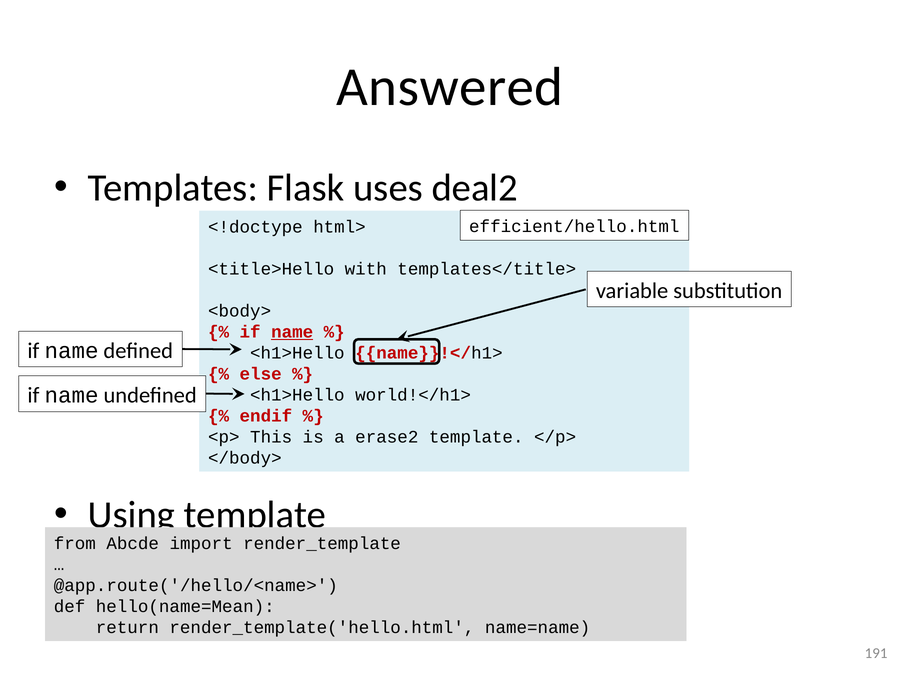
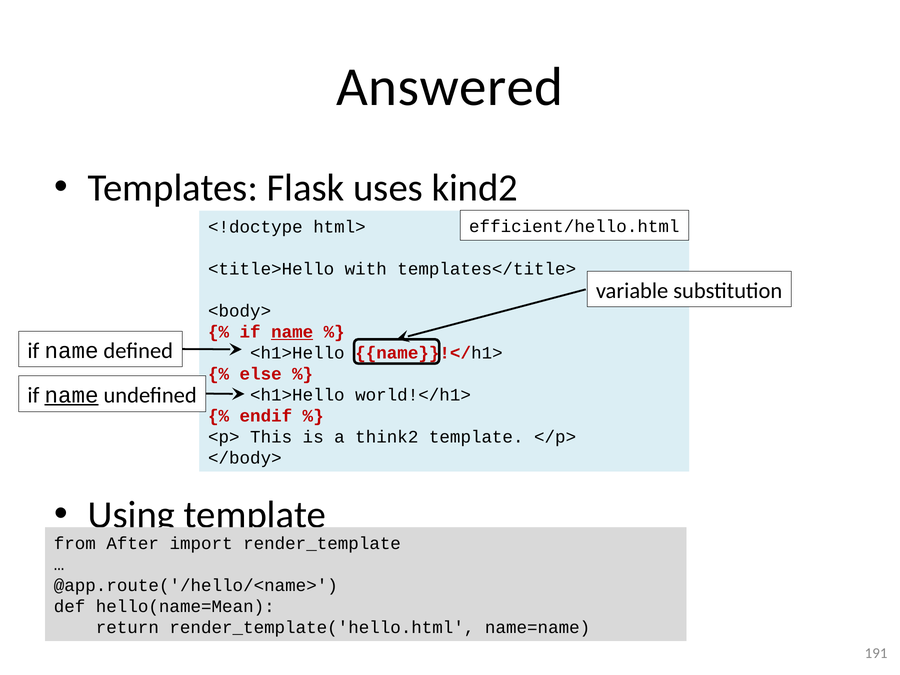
deal2: deal2 -> kind2 (475, 188)
name underline: none -> present (72, 395)
erase2: erase2 -> think2 (387, 437)
Abcde: Abcde -> After (133, 543)
